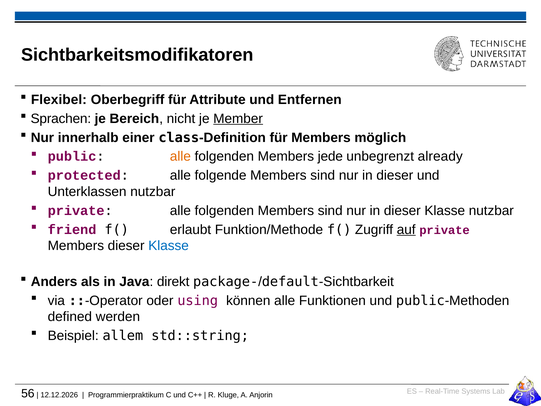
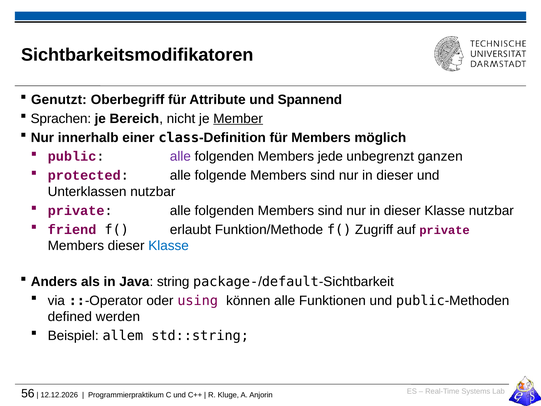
Flexibel: Flexibel -> Genutzt (59, 100)
Entfernen: Entfernen -> Spannend (310, 100)
alle colour: orange -> purple (180, 156)
already: already -> ganzen (440, 156)
auf underline: present -> none (406, 229)
direkt: direkt -> string (173, 281)
